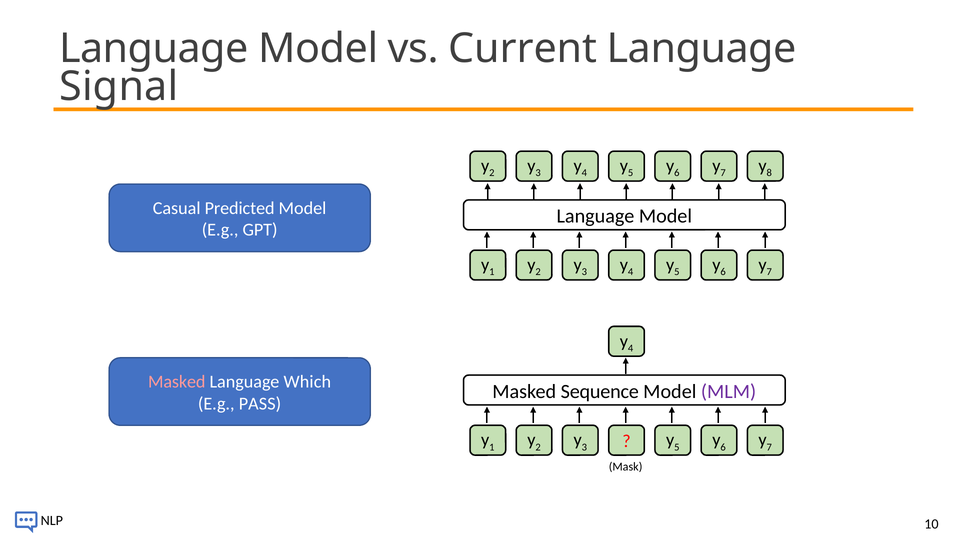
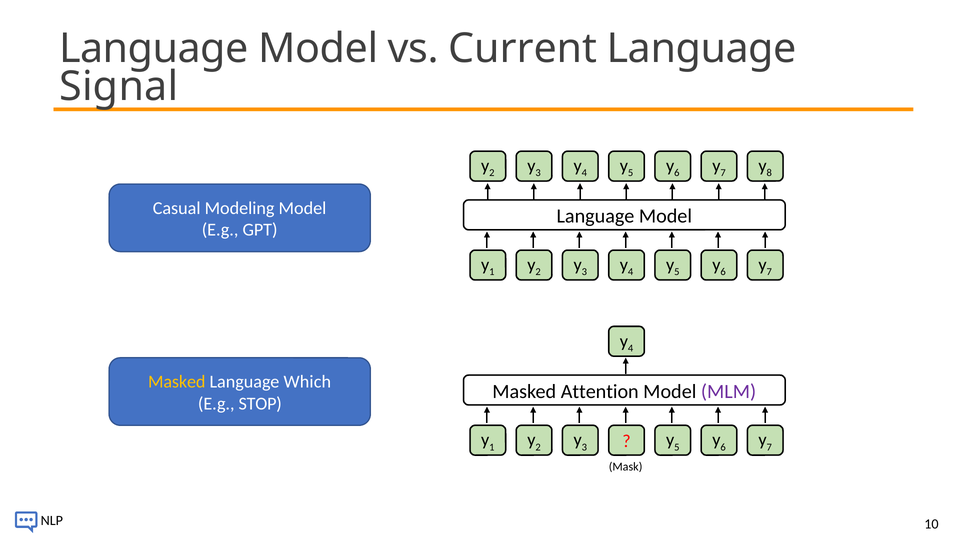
Predicted: Predicted -> Modeling (240, 208)
Masked colour: pink -> yellow (177, 382)
Sequence: Sequence -> Attention (600, 391)
PASS: PASS -> STOP (260, 404)
